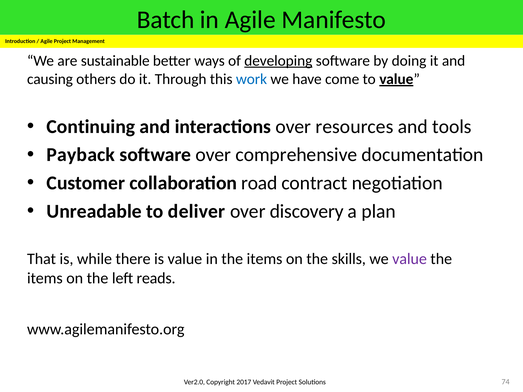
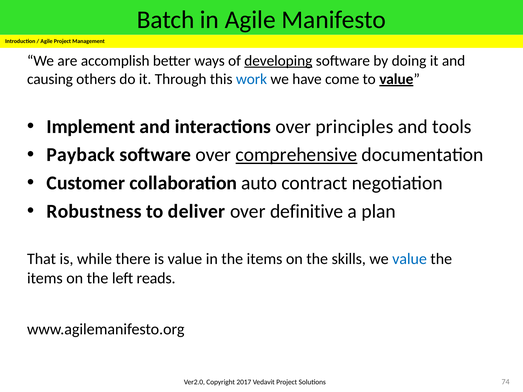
sustainable: sustainable -> accomplish (115, 61)
Continuing: Continuing -> Implement (91, 127)
resources: resources -> principles (354, 127)
comprehensive underline: none -> present (296, 155)
road: road -> auto (259, 183)
Unreadable: Unreadable -> Robustness (94, 211)
discovery: discovery -> definitive (307, 211)
value colour: purple -> blue (410, 259)
